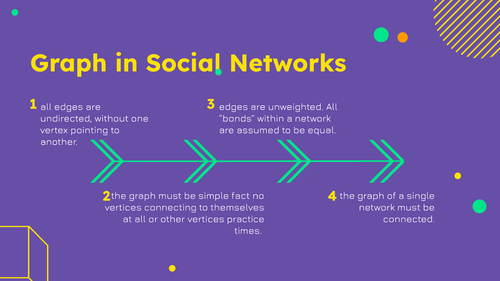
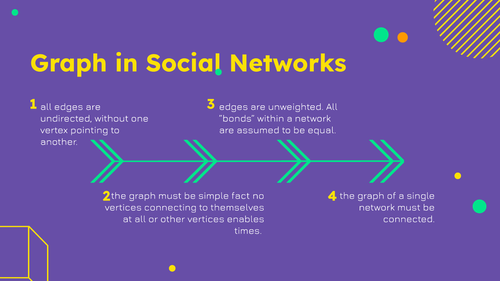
practice: practice -> enables (246, 219)
